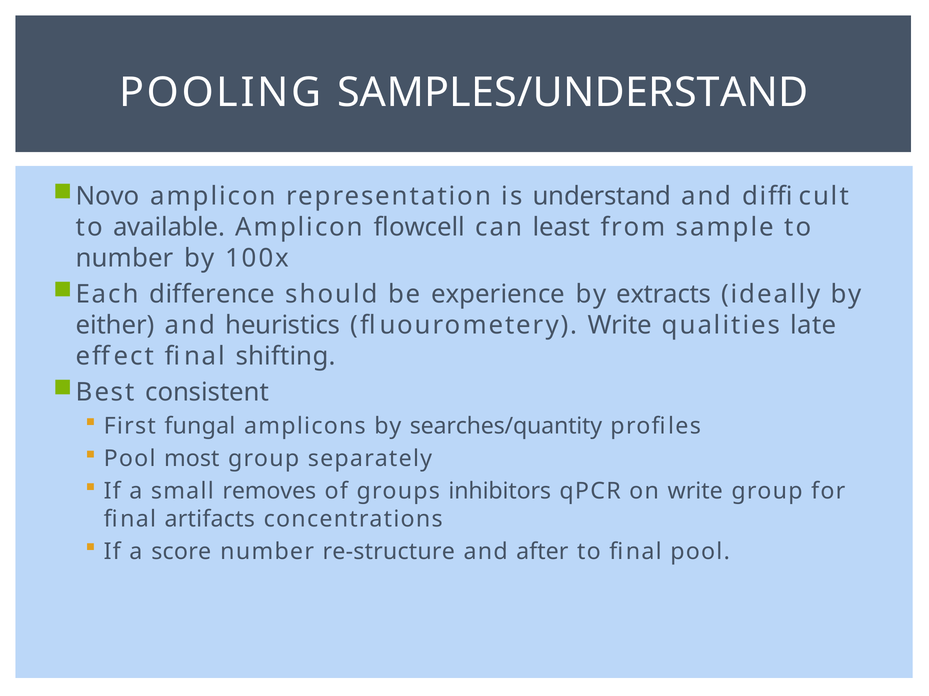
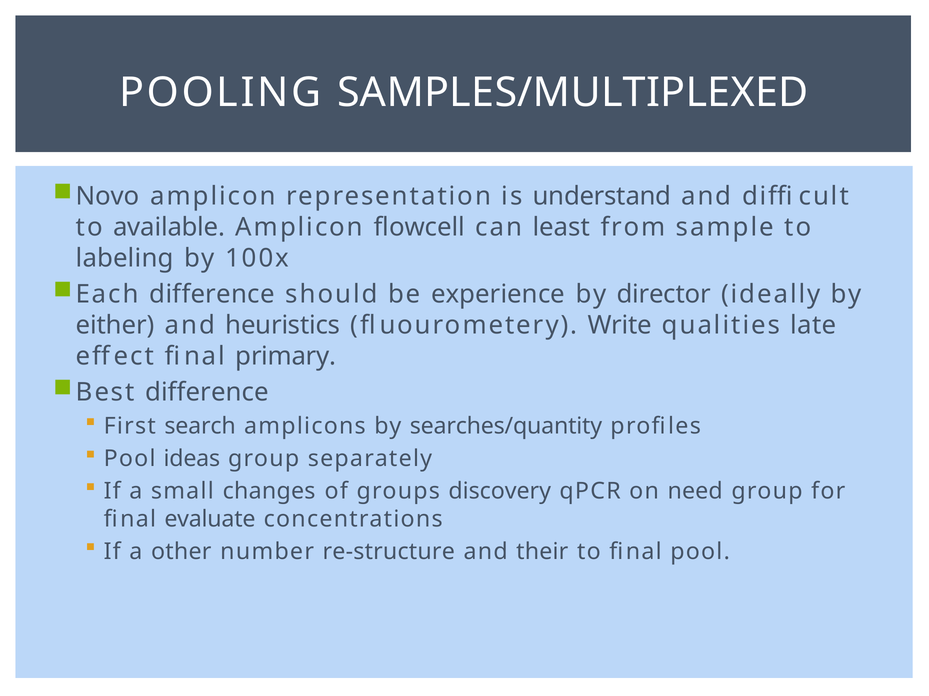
SAMPLES/UNDERSTAND: SAMPLES/UNDERSTAND -> SAMPLES/MULTIPLEXED (573, 93)
number: number -> labeling (125, 259)
extracts: extracts -> director (664, 295)
shifting: shifting -> primary (286, 357)
Best consistent: consistent -> difference (207, 393)
fungal: fungal -> search (200, 427)
most: most -> ideas (192, 459)
removes: removes -> changes (269, 492)
inhibitors: inhibitors -> discovery (500, 492)
on write: write -> need (695, 492)
artifacts: artifacts -> evaluate (210, 520)
score: score -> other (181, 552)
after: after -> their (542, 552)
